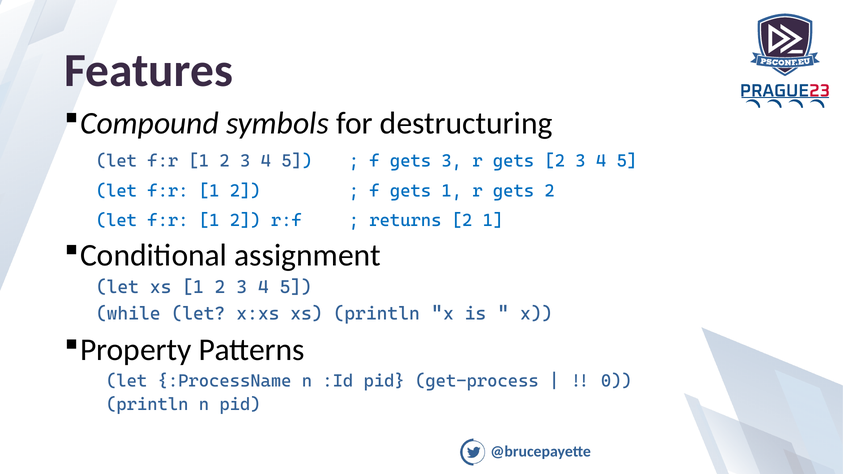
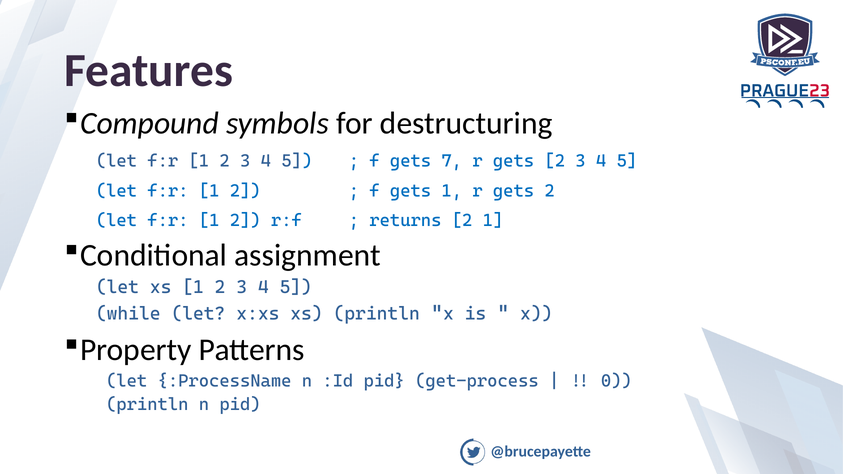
gets 3: 3 -> 7 (452, 161)
